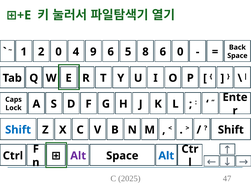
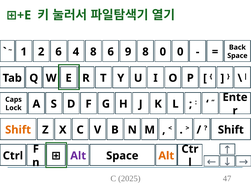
2 0: 0 -> 6 (59, 52)
4 9: 9 -> 8 (93, 52)
5: 5 -> 9 (128, 52)
8 6: 6 -> 0 (163, 52)
Shift colour: blue -> orange (18, 130)
Alt colour: blue -> orange (166, 156)
